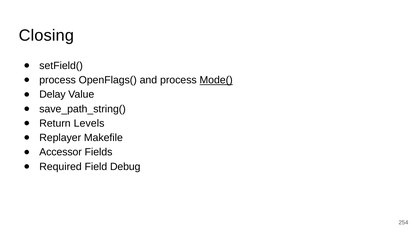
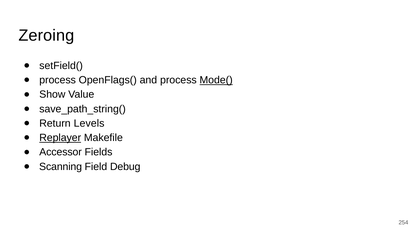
Closing: Closing -> Zeroing (46, 35)
Delay: Delay -> Show (52, 95)
Replayer underline: none -> present (60, 138)
Required: Required -> Scanning (61, 167)
